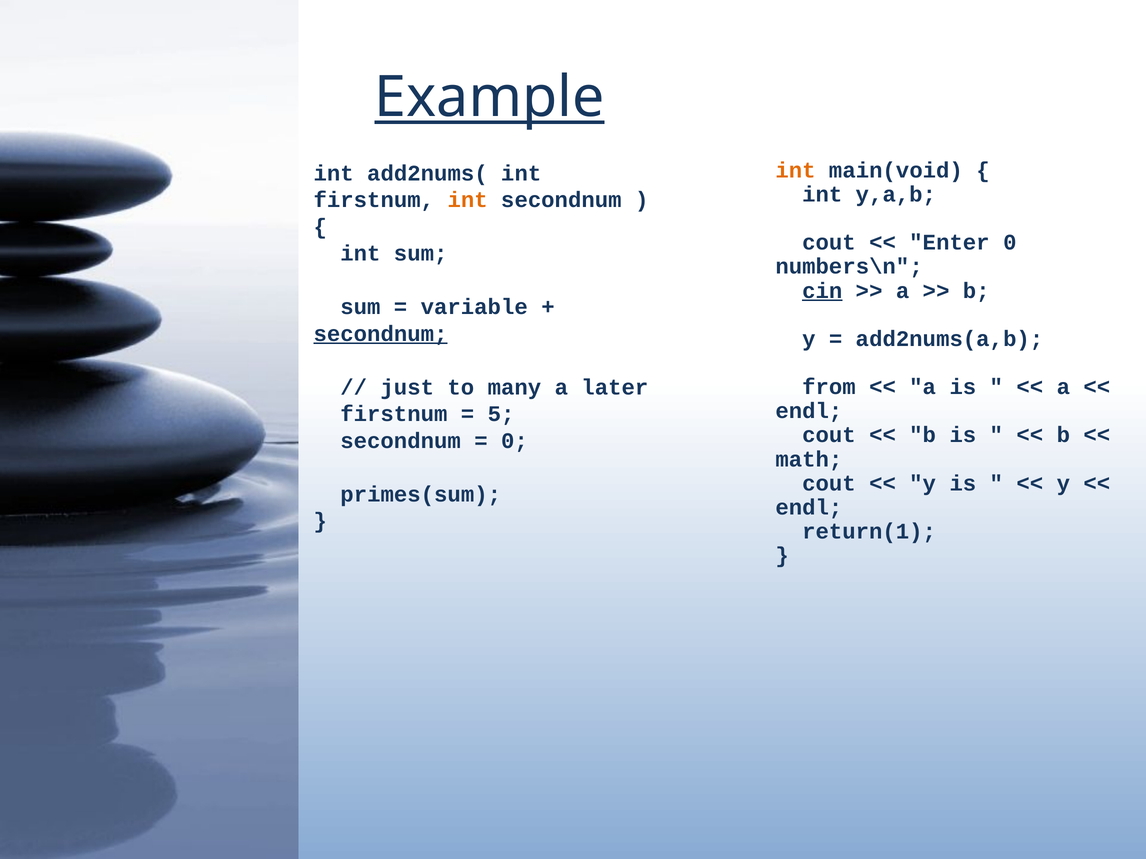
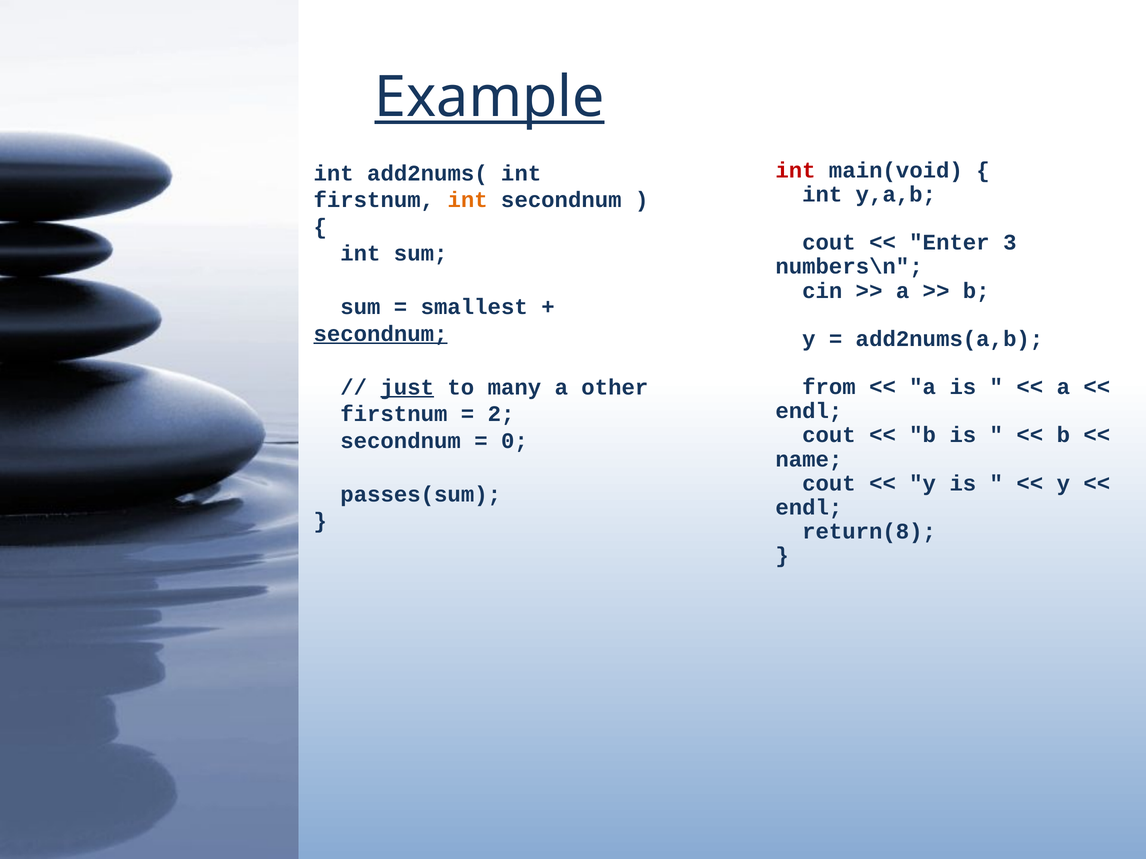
int colour: orange -> red (795, 170)
Enter 0: 0 -> 3 (1010, 243)
cin underline: present -> none (822, 291)
variable: variable -> smallest (474, 307)
just underline: none -> present (407, 388)
later: later -> other (615, 388)
5: 5 -> 2 (501, 414)
math: math -> name (809, 459)
primes(sum: primes(sum -> passes(sum (421, 495)
return(1: return(1 -> return(8 (869, 532)
